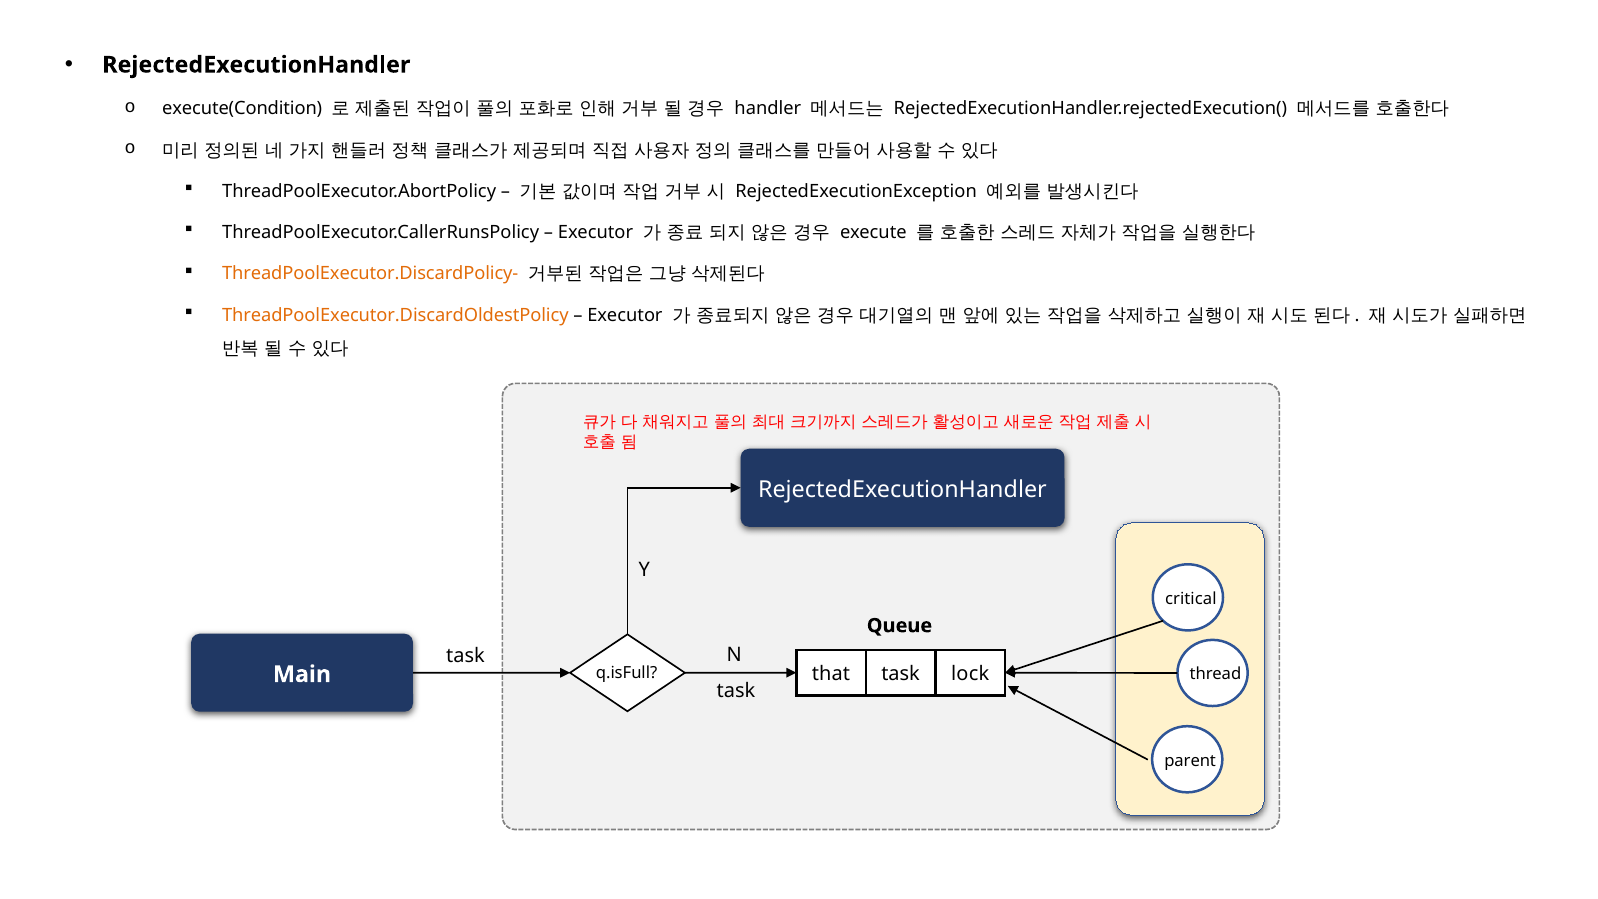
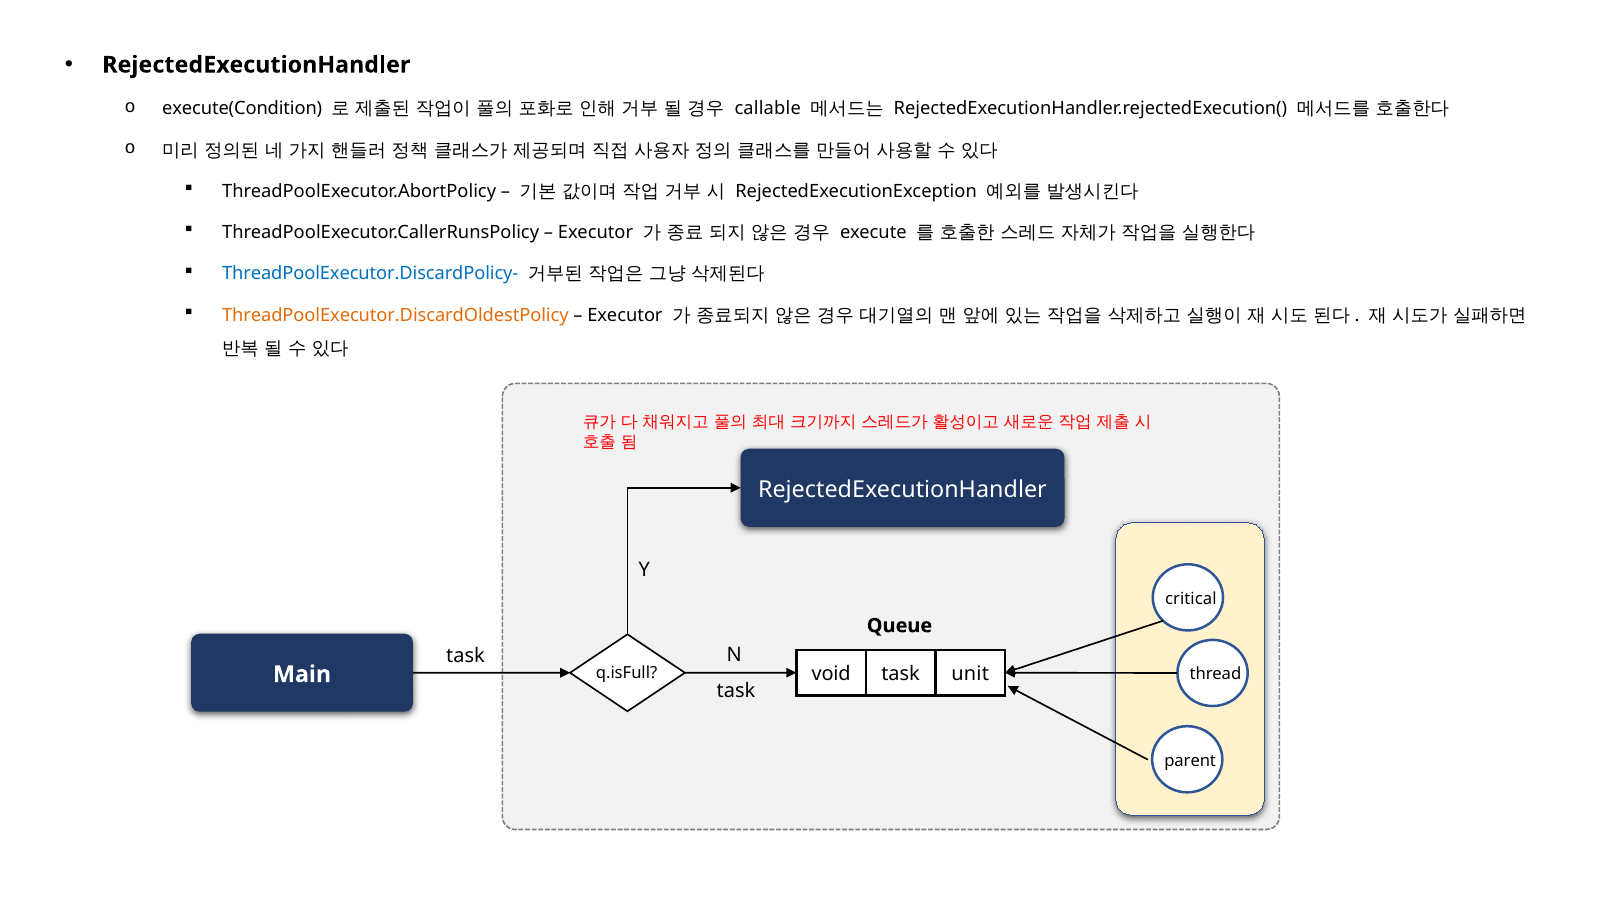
handler: handler -> callable (768, 109)
ThreadPoolExecutor.DiscardPolicy- colour: orange -> blue (370, 274)
that: that -> void (831, 674)
lock: lock -> unit (970, 674)
